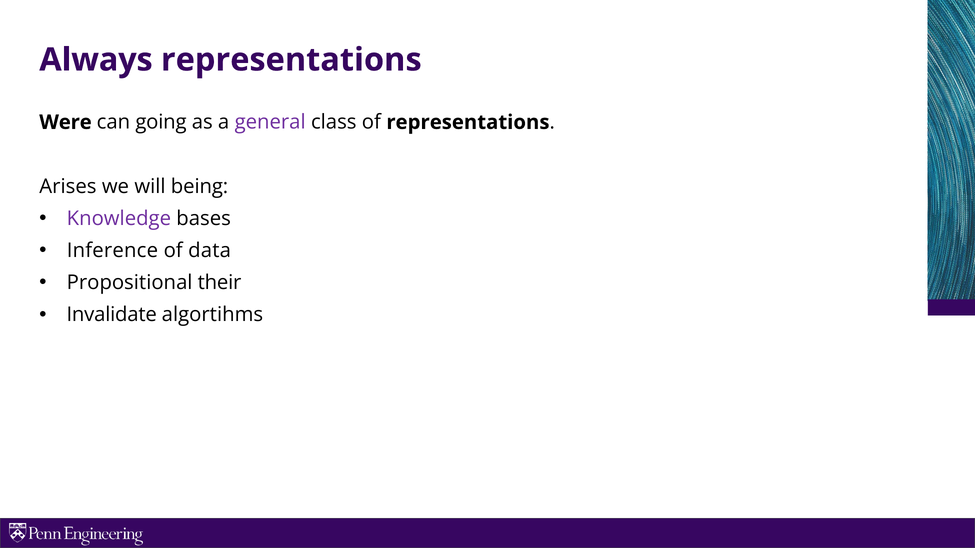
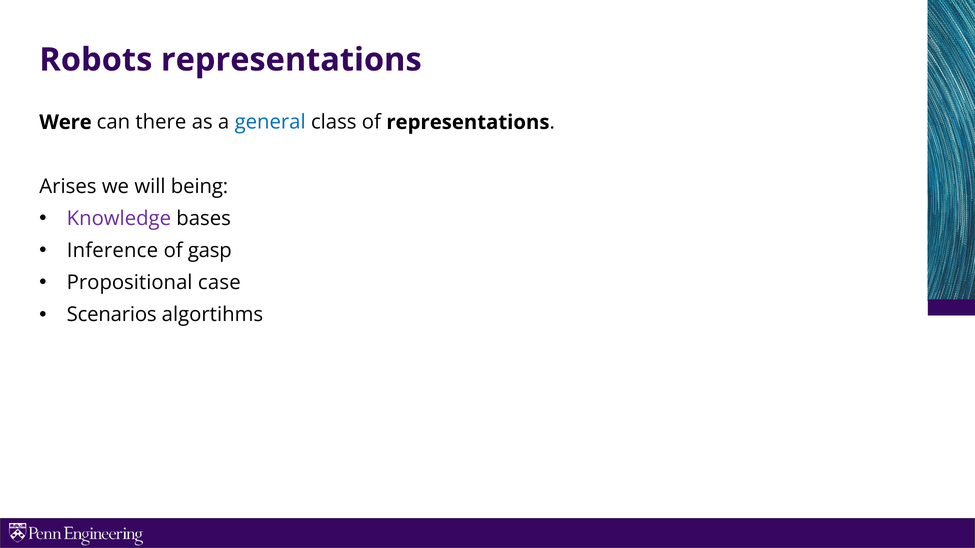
Always: Always -> Robots (96, 60)
going: going -> there (161, 122)
general colour: purple -> blue (270, 122)
data: data -> gasp (210, 251)
their: their -> case (219, 283)
Invalidate: Invalidate -> Scenarios (112, 315)
